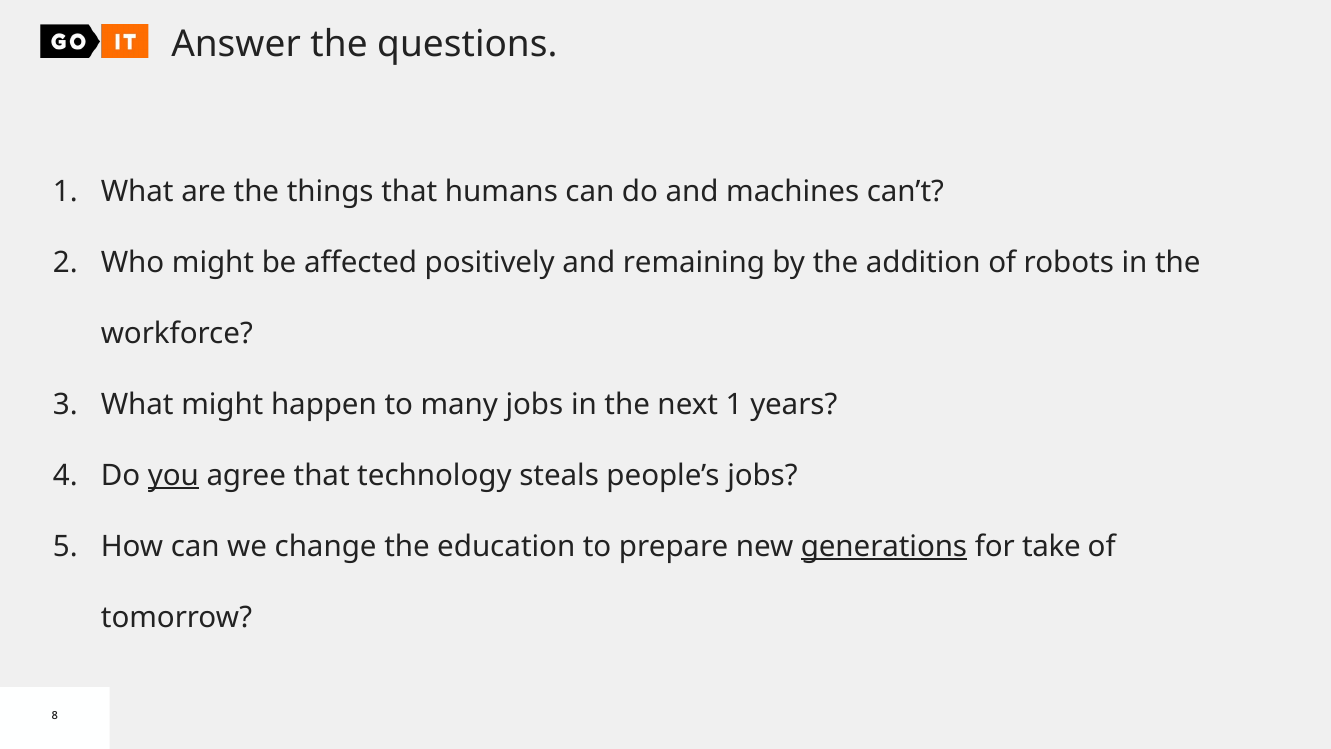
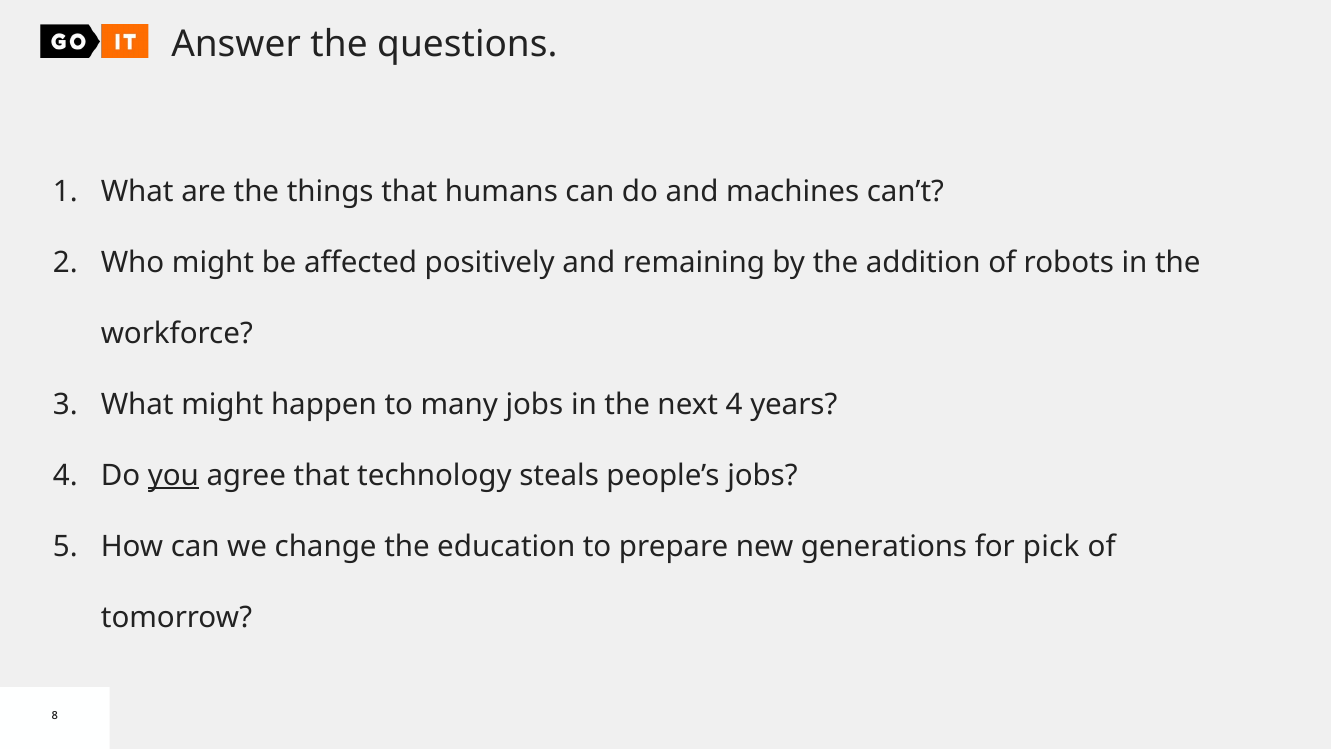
next 1: 1 -> 4 (734, 404)
generations underline: present -> none (884, 546)
take: take -> pick (1051, 546)
